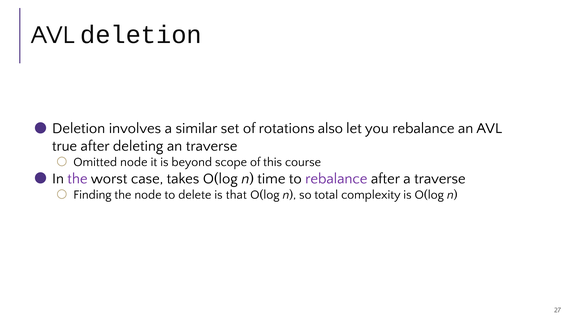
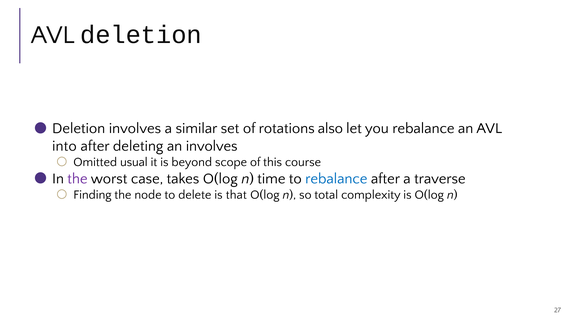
true: true -> into (64, 146)
an traverse: traverse -> involves (212, 146)
Omitted node: node -> usual (134, 162)
rebalance colour: purple -> blue (336, 179)
